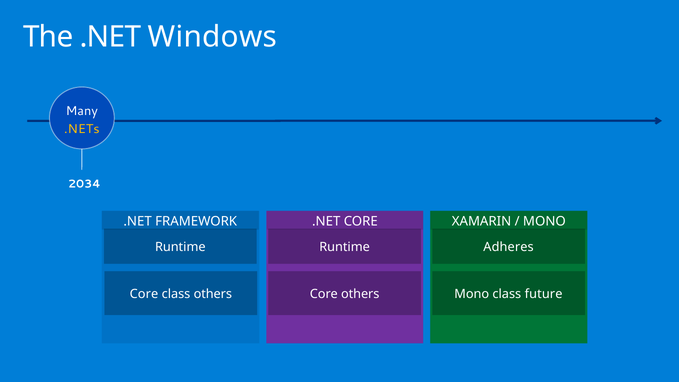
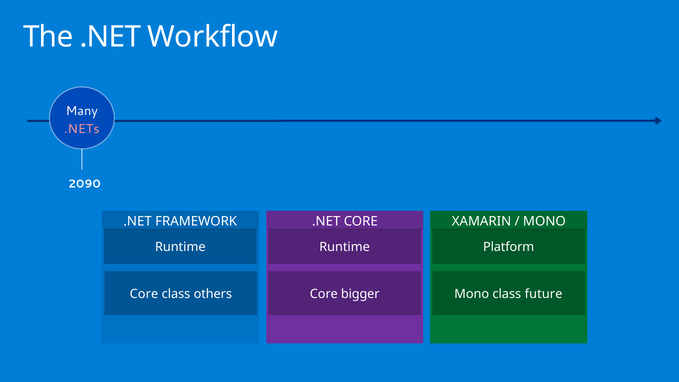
Windows: Windows -> Workflow (213, 37)
.NETs colour: yellow -> pink (82, 129)
2034: 2034 -> 2090 (84, 184)
Adheres: Adheres -> Platform (509, 247)
Core others: others -> bigger (360, 294)
